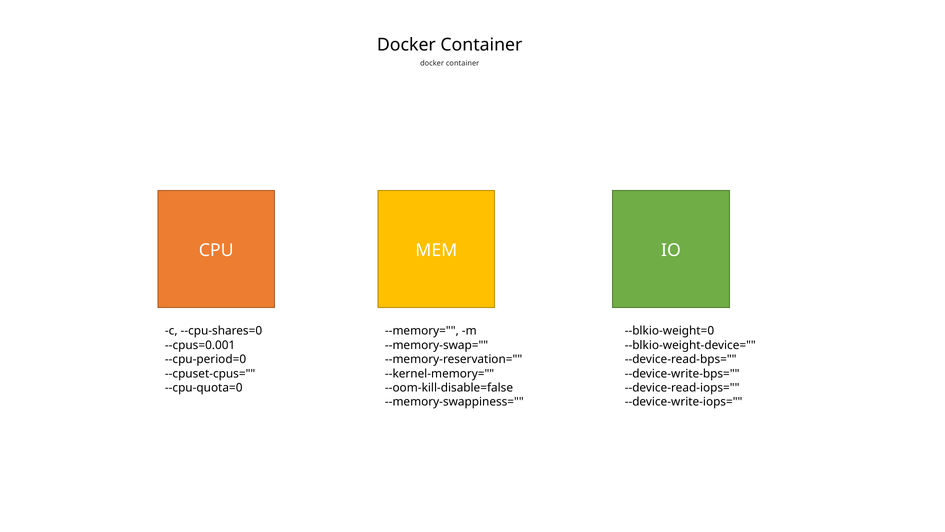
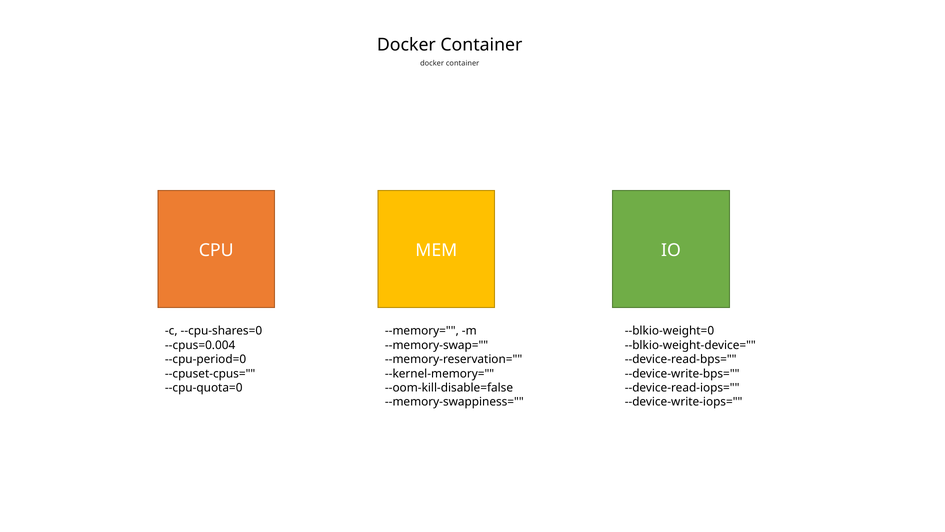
--cpus=0.001: --cpus=0.001 -> --cpus=0.004 (200, 345)
